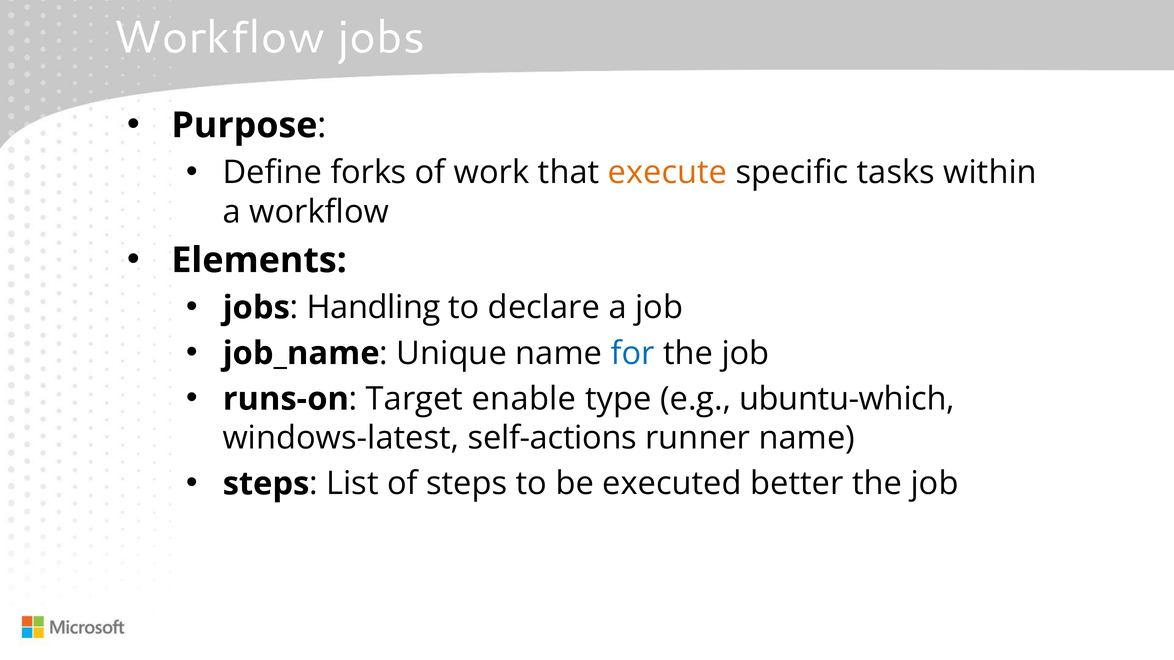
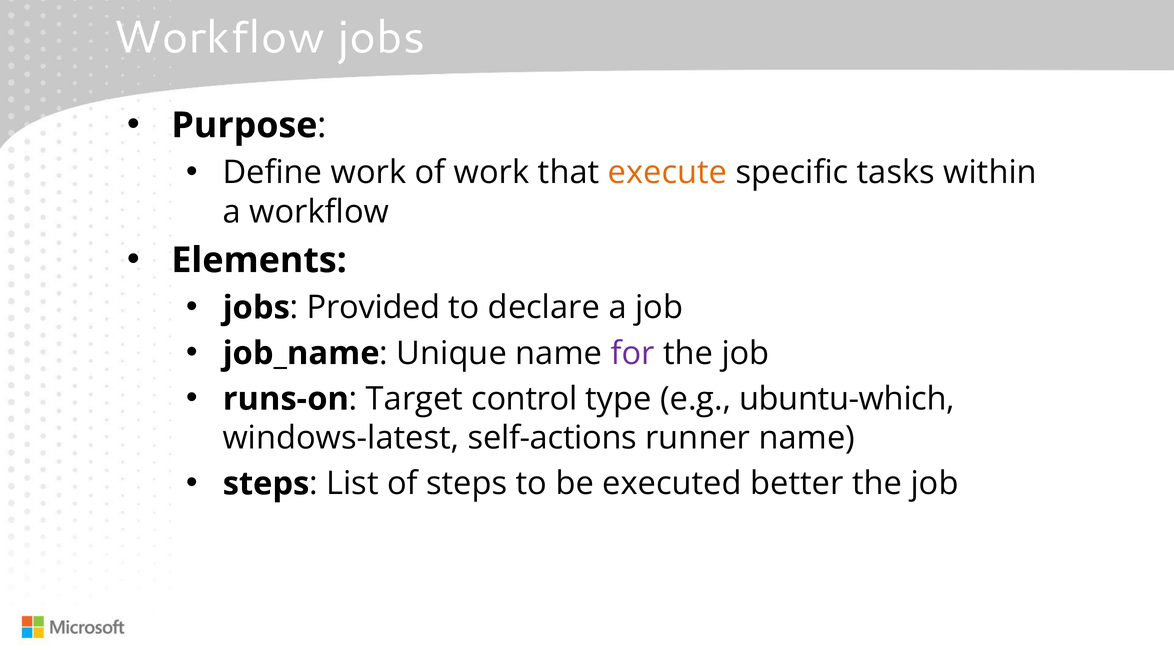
Define forks: forks -> work (368, 173)
Handling: Handling -> Provided (373, 308)
for colour: blue -> purple (633, 353)
enable: enable -> control (524, 399)
